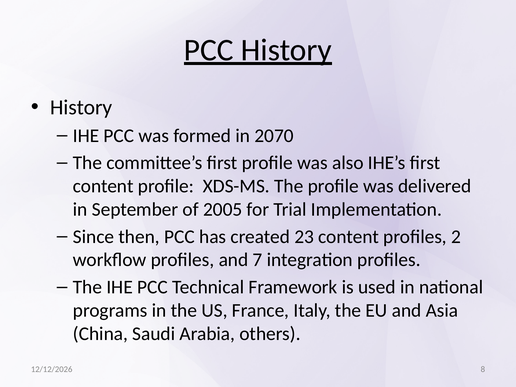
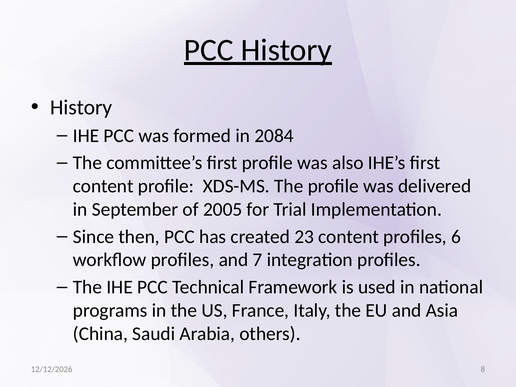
2070: 2070 -> 2084 (274, 136)
2: 2 -> 6 (456, 237)
